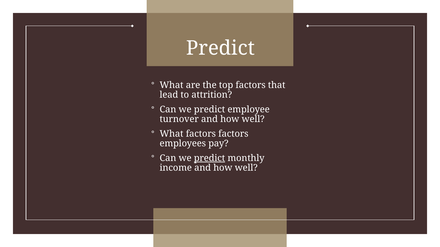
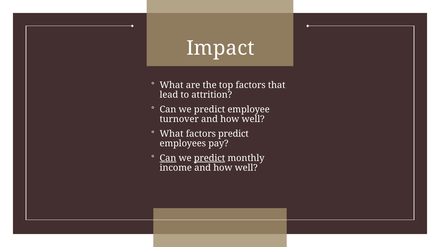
Predict: Predict -> Impact (220, 48)
factors factors: factors -> predict (233, 134)
Can underline: none -> present (168, 158)
